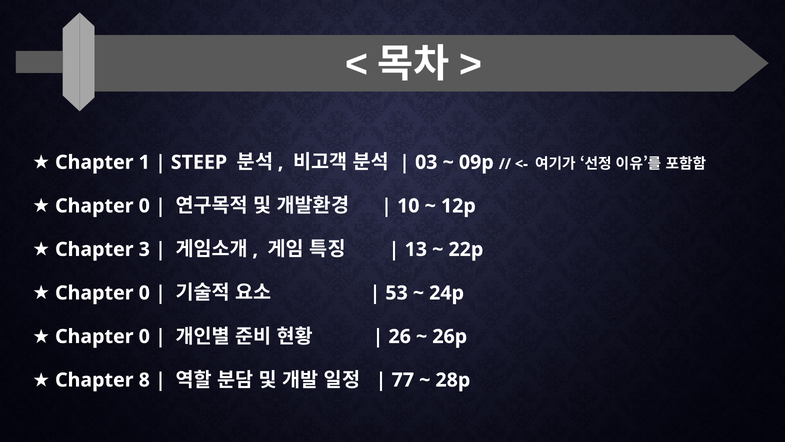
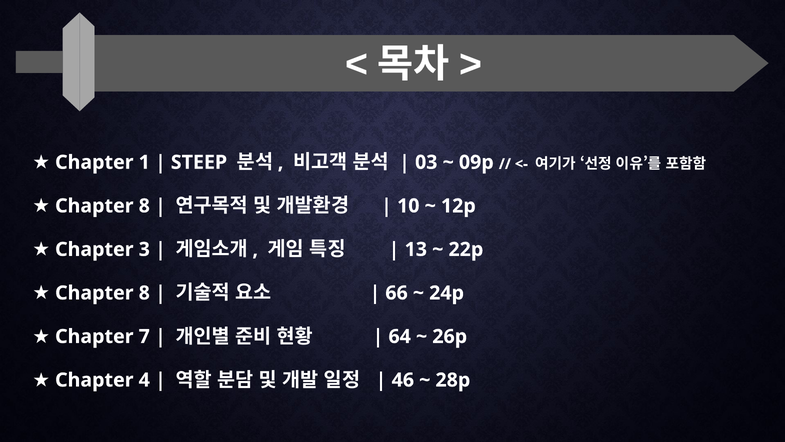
0: 0 -> 8 (144, 206)
0: 0 -> 8 (144, 293)
53: 53 -> 66 (397, 293)
0: 0 -> 7 (144, 336)
26: 26 -> 64 (400, 336)
8: 8 -> 4 (144, 380)
77: 77 -> 46 (403, 380)
